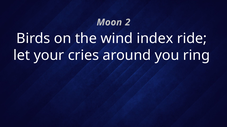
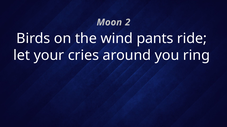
index: index -> pants (155, 39)
